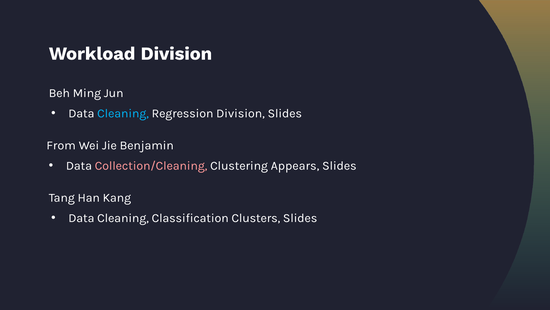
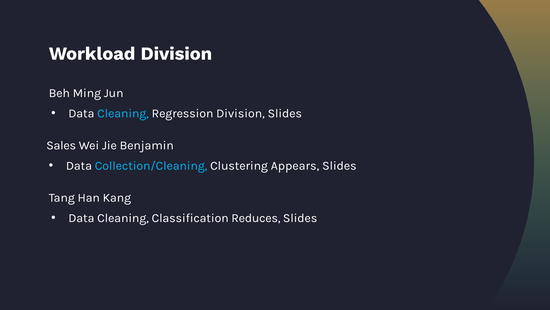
From: From -> Sales (61, 145)
Collection/Cleaning colour: pink -> light blue (151, 166)
Clusters: Clusters -> Reduces (256, 218)
